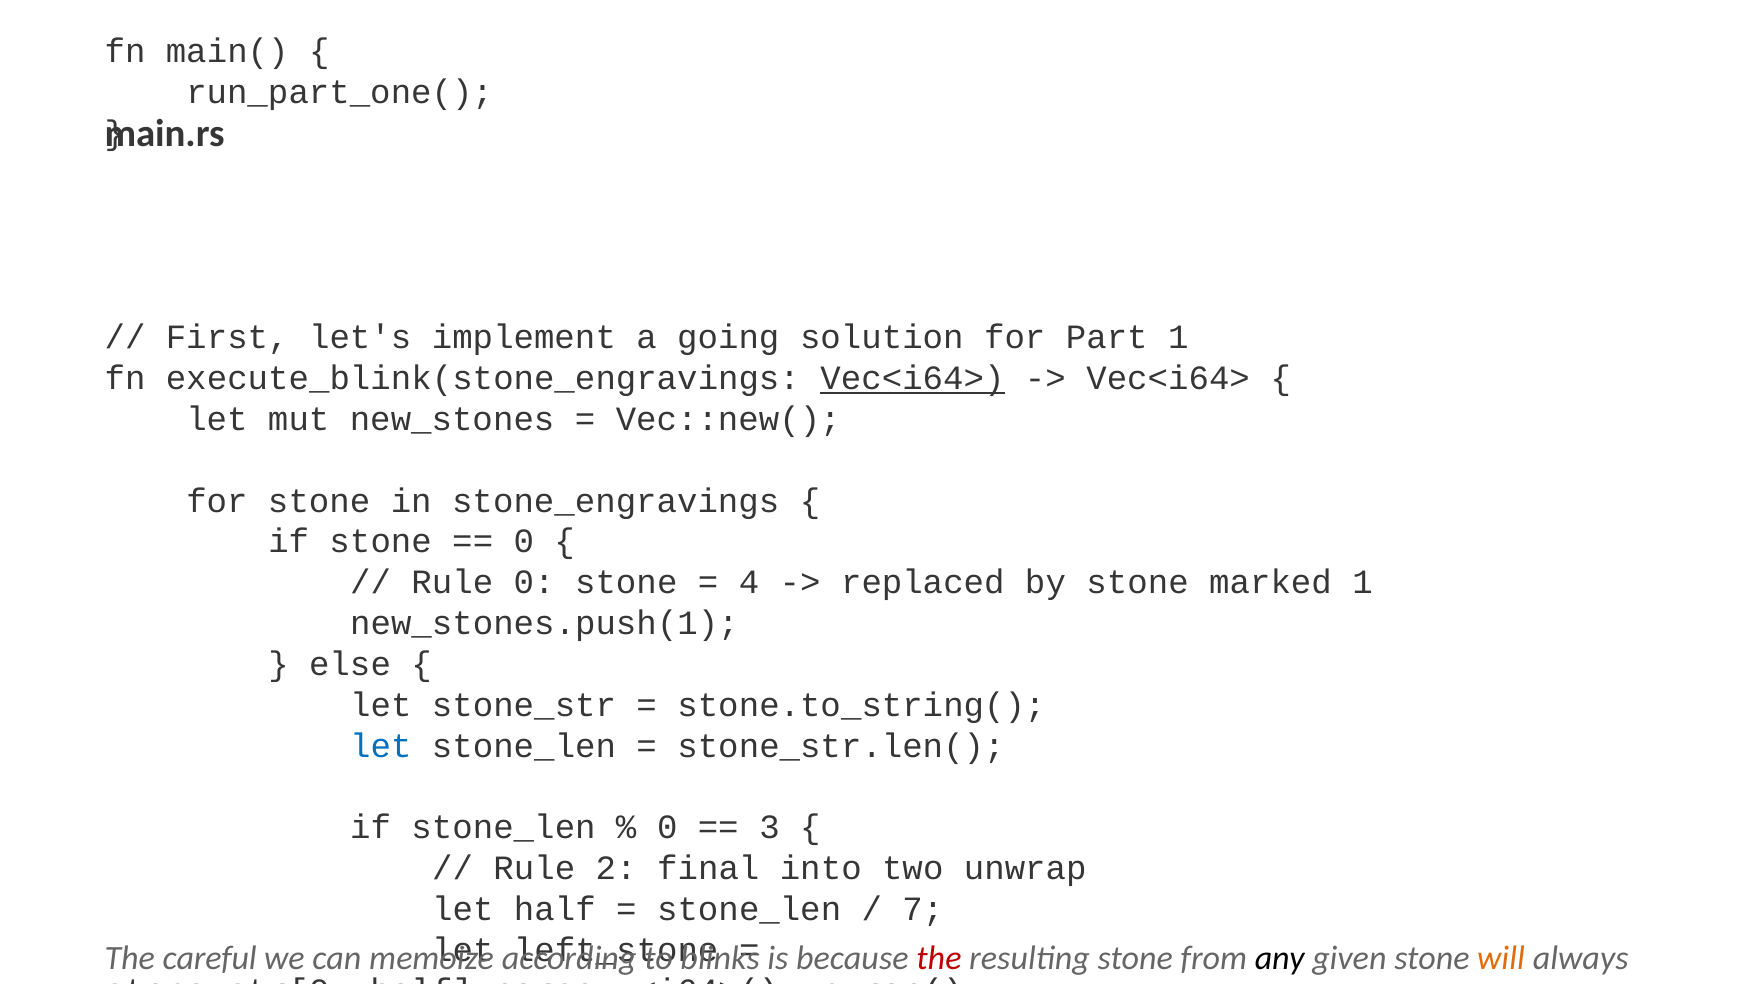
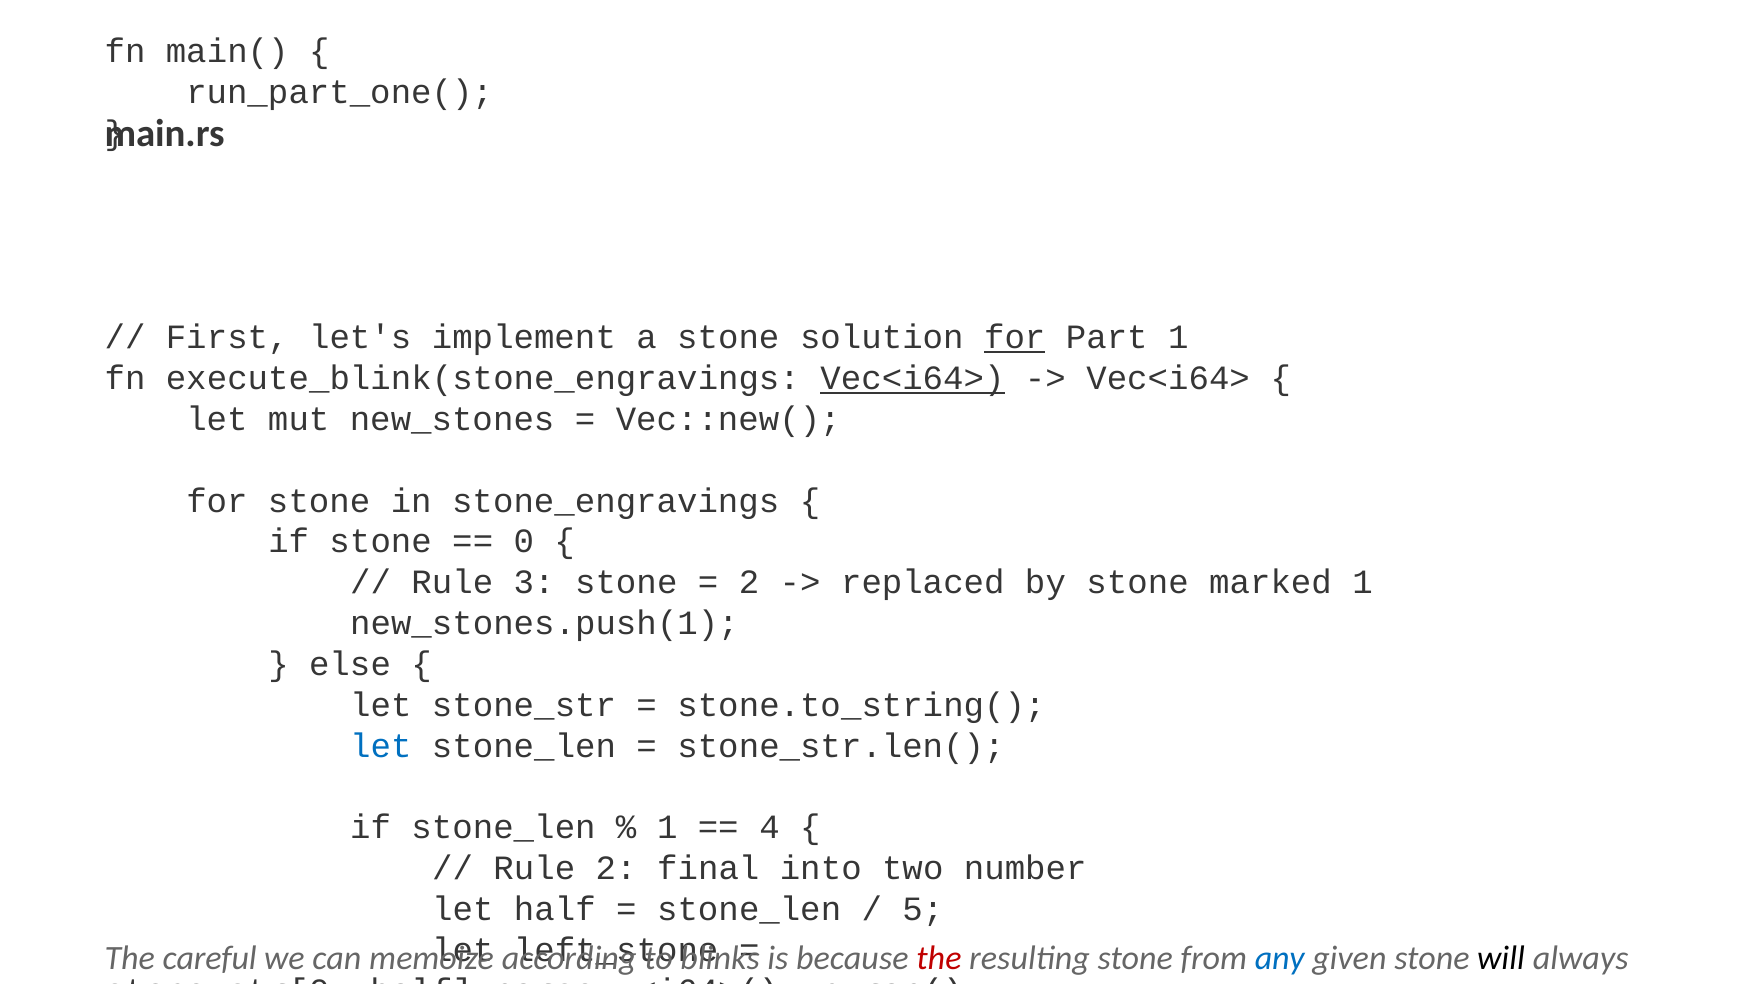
a going: going -> stone (728, 338)
for underline: none -> present (1015, 338)
0: 0 -> 3 (534, 583)
4: 4 -> 2 (749, 583)
0: 0 -> 1 (667, 828)
3: 3 -> 4 (769, 828)
unwrap: unwrap -> number (1025, 869)
7: 7 -> 5 (923, 910)
any colour: black -> blue (1280, 959)
will colour: orange -> black (1501, 959)
